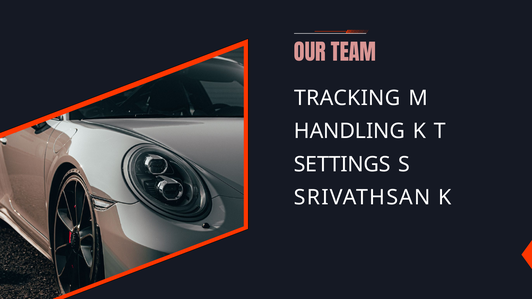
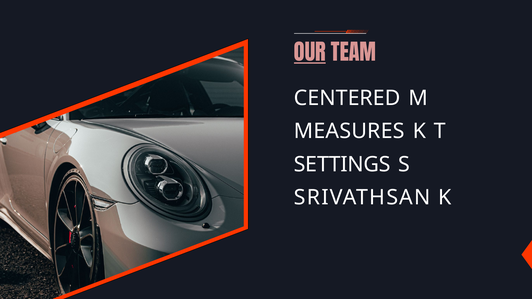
OUR underline: none -> present (310, 54)
TRACKING: TRACKING -> CENTERED (347, 98)
HANDLING: HANDLING -> MEASURES (349, 131)
